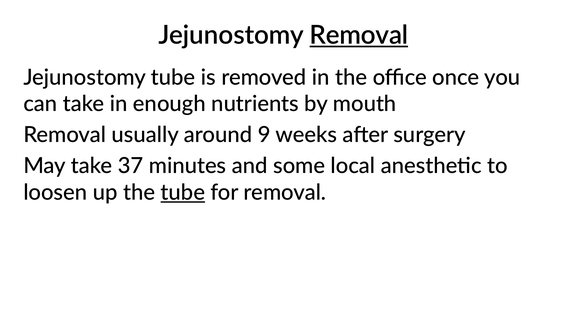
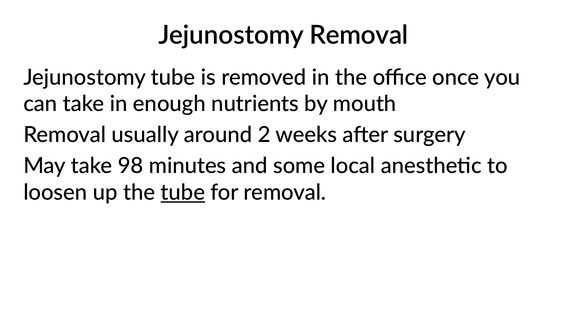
Removal underline: present -> none (359, 35)
9: 9 -> 2 (264, 135)
37: 37 -> 98 (130, 166)
